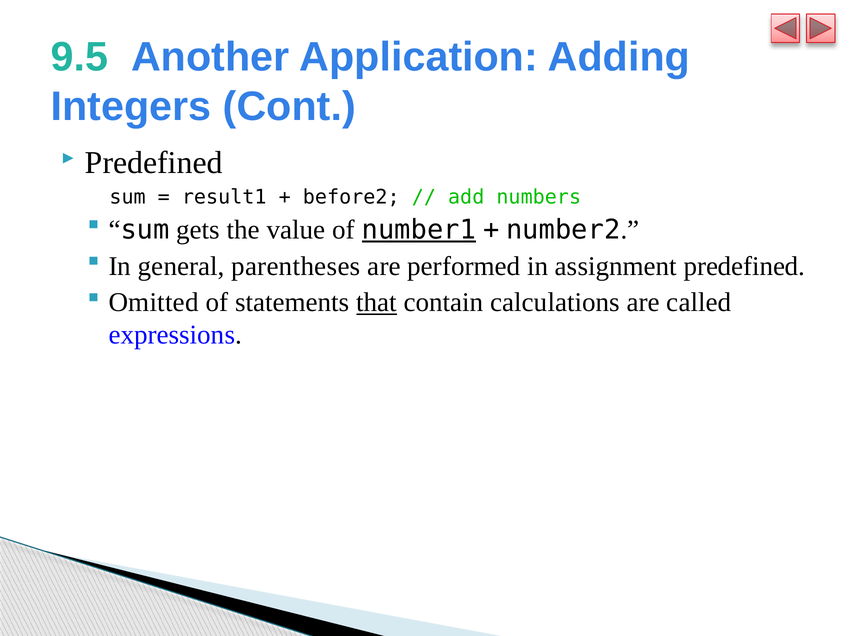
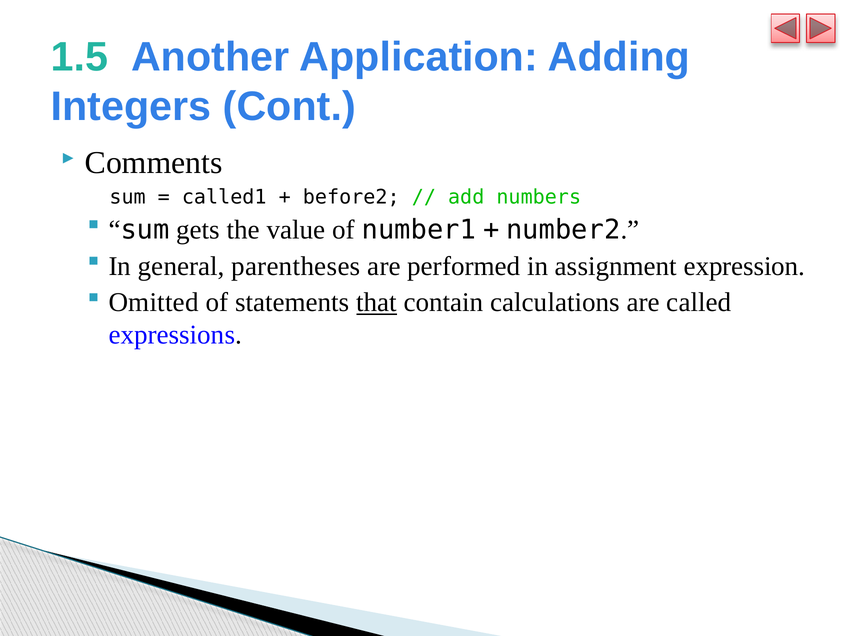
9.5: 9.5 -> 1.5 (79, 57)
Predefined: Predefined -> Comments (154, 163)
result1: result1 -> called1 (224, 198)
number1 underline: present -> none (419, 230)
assignment predefined: predefined -> expression (744, 267)
